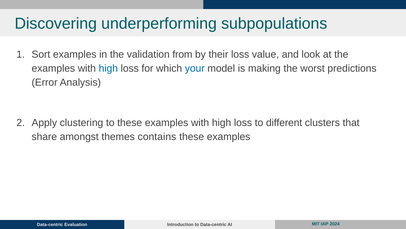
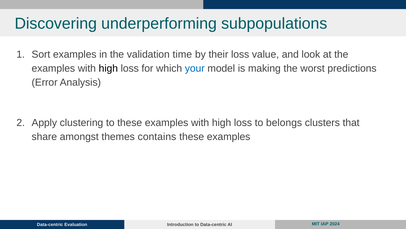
from: from -> time (182, 54)
high colour: blue -> black (108, 68)
different: different -> belongs (284, 122)
